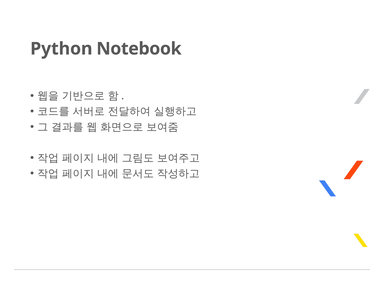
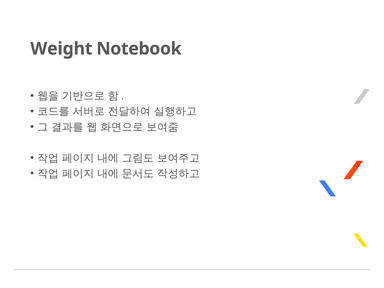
Python: Python -> Weight (61, 49)
